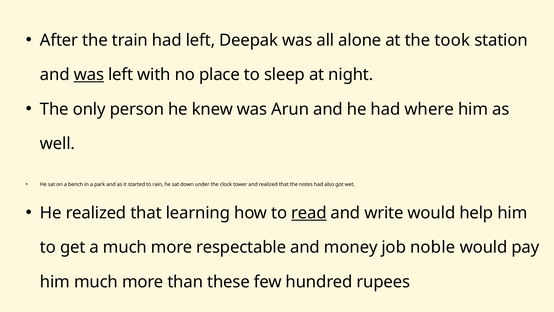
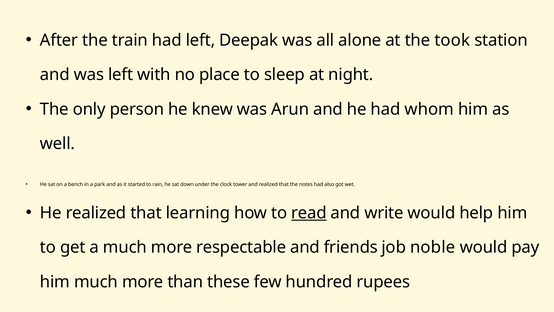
was underline: present -> none (89, 75)
where: where -> whom (429, 109)
money: money -> friends (351, 247)
